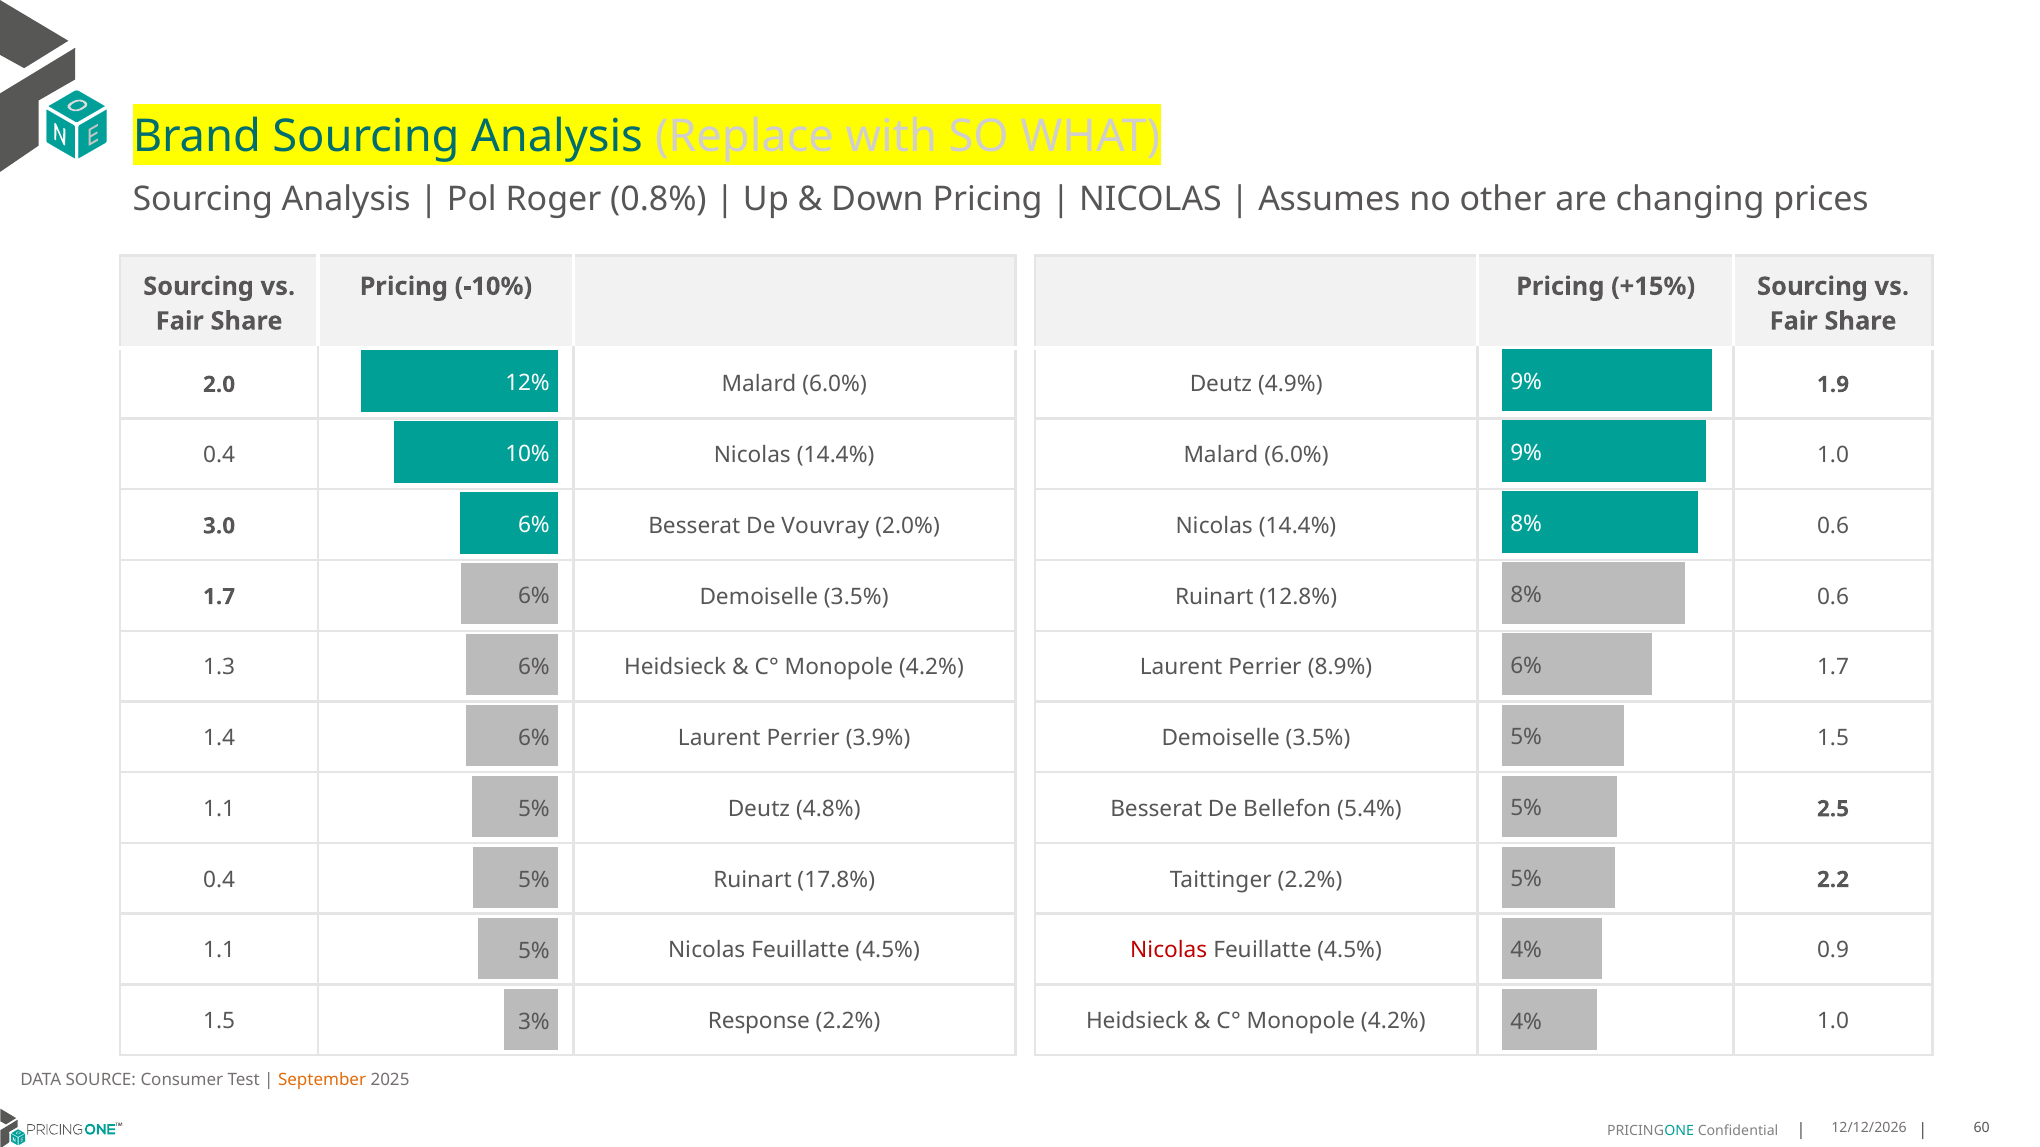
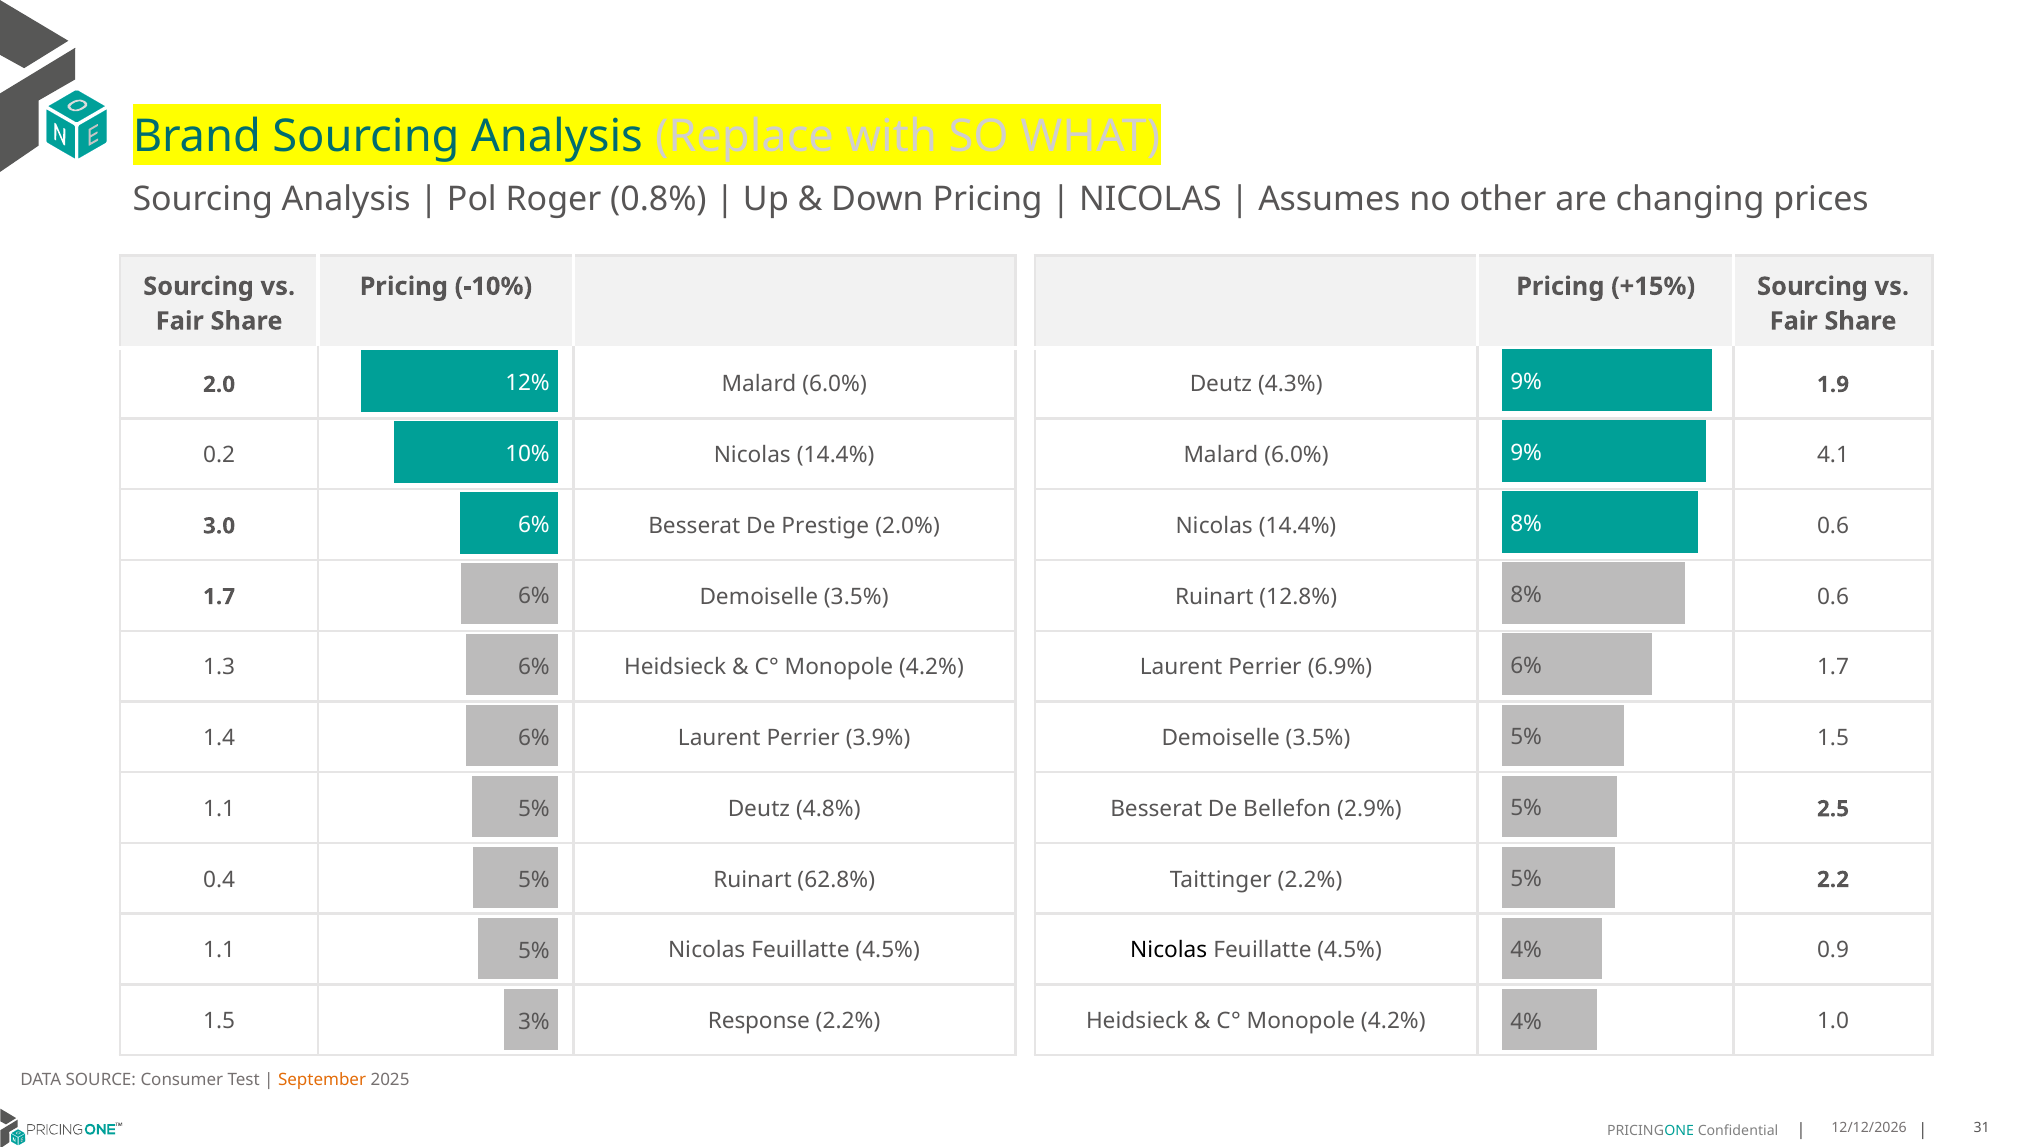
4.9%: 4.9% -> 4.3% (1290, 385)
0.4: 0.4 -> 0.2 (219, 455)
6.0% 1.0: 1.0 -> 4.1 (1833, 455)
Vouvray: Vouvray -> Prestige (825, 526)
8.9%: 8.9% -> 6.9% (1340, 668)
5.4%: 5.4% -> 2.9% (1369, 809)
17.8%: 17.8% -> 62.8% (836, 880)
Nicolas colour: red -> black (1169, 951)
60: 60 -> 31 (1982, 1128)
